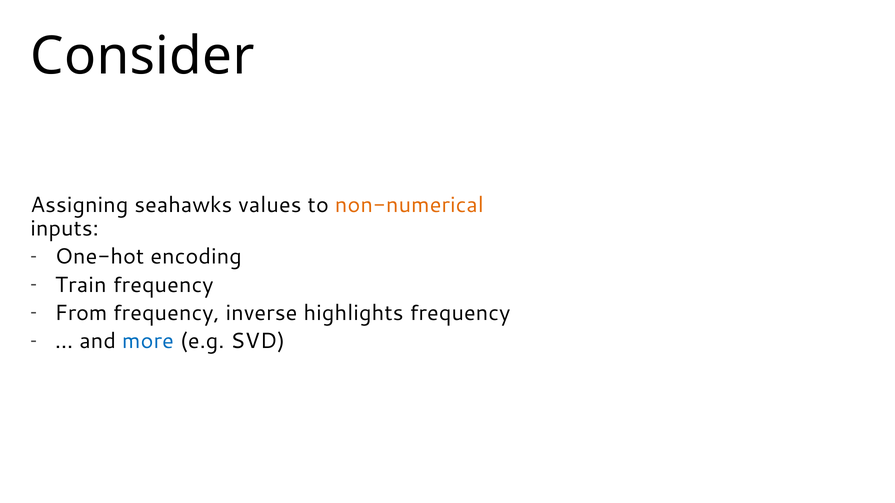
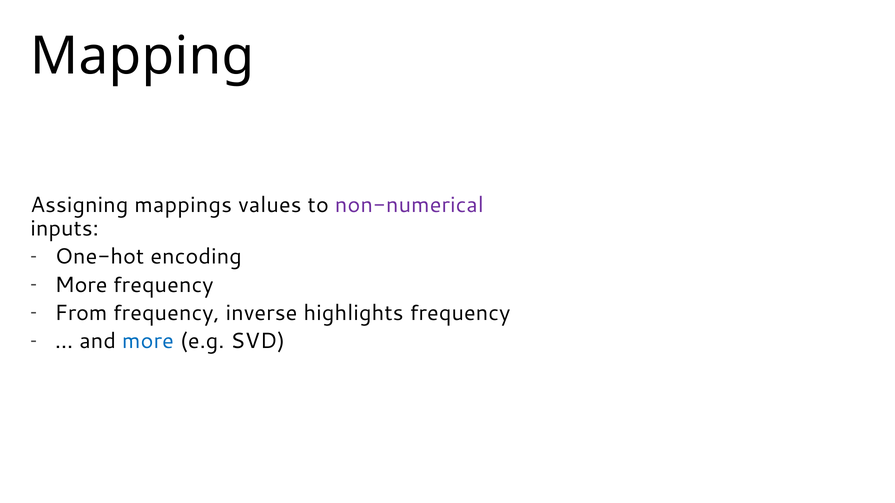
Consider: Consider -> Mapping (142, 56)
seahawks: seahawks -> mappings (183, 205)
non-numerical colour: orange -> purple (409, 205)
Train: Train -> More (81, 285)
